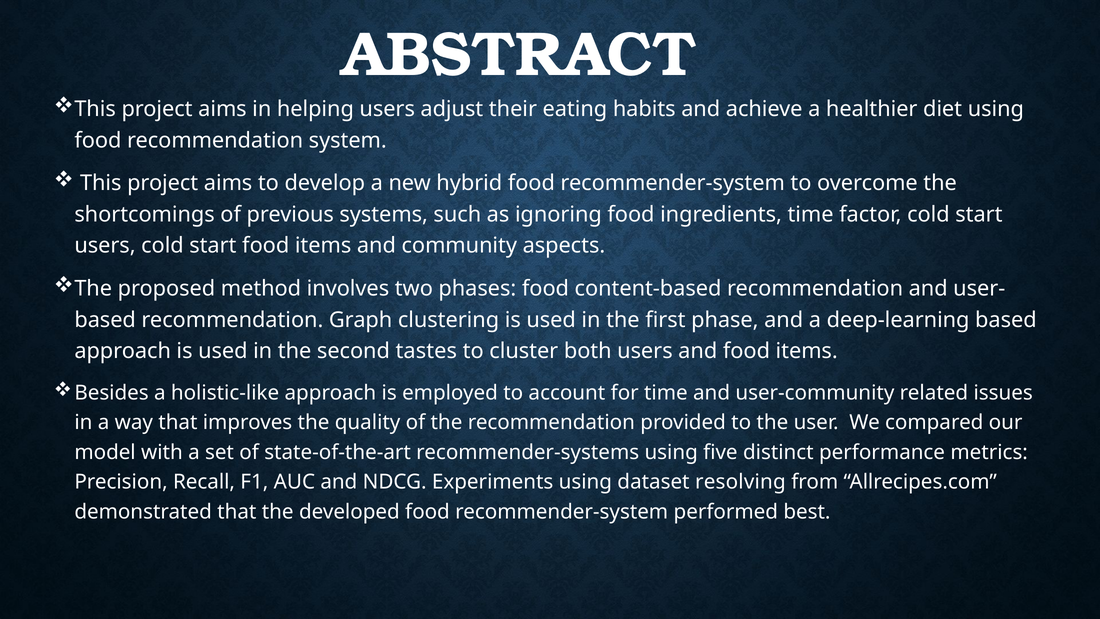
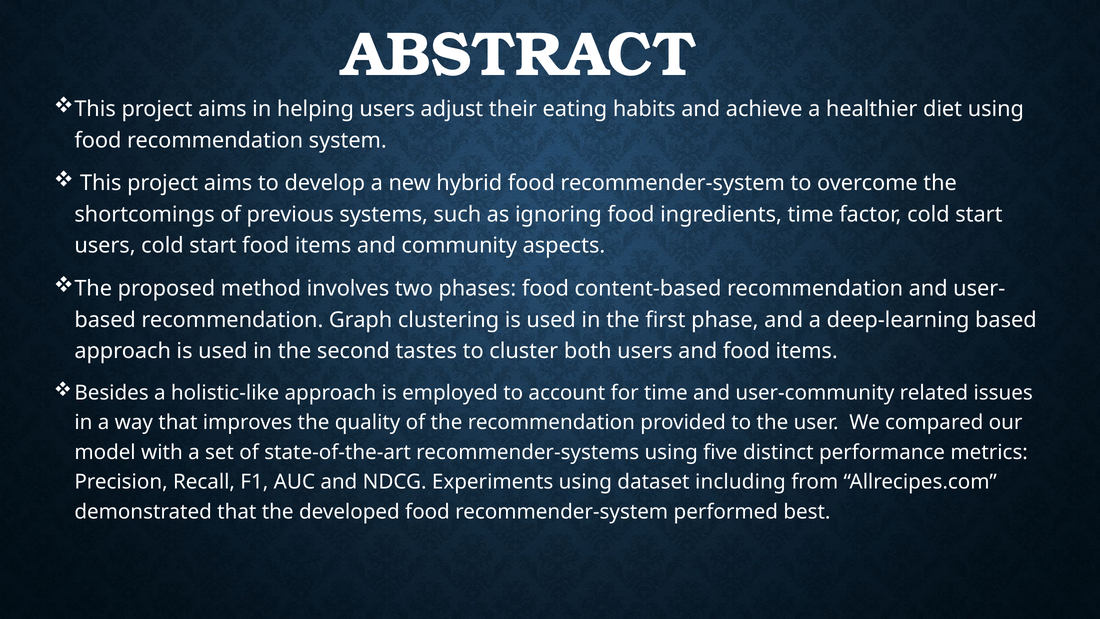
resolving: resolving -> including (740, 482)
